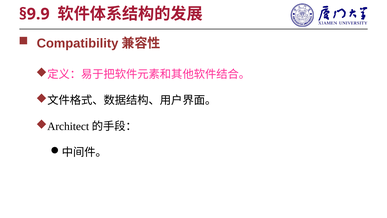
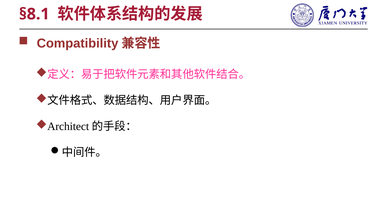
§9.9: §9.9 -> §8.1 (34, 14)
